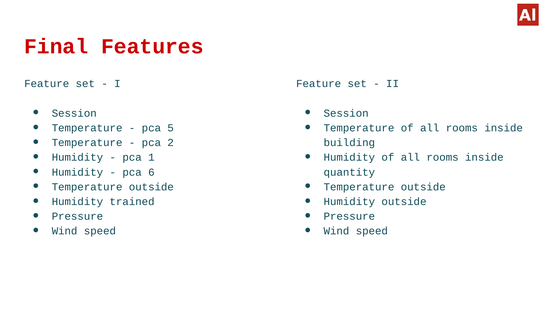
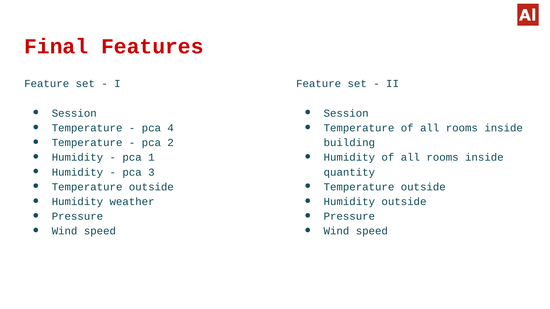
5: 5 -> 4 (171, 128)
6: 6 -> 3 (151, 172)
trained: trained -> weather (132, 202)
